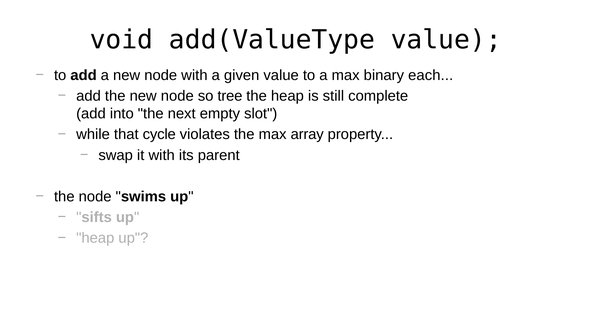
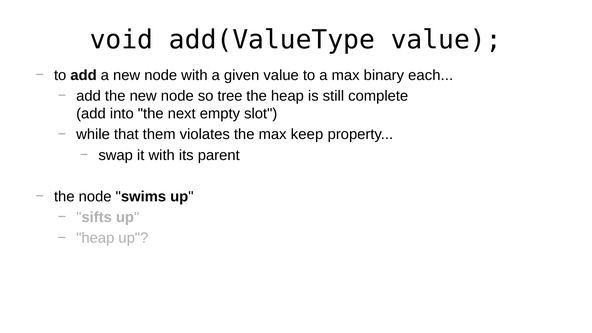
cycle: cycle -> them (159, 134)
array: array -> keep (307, 134)
